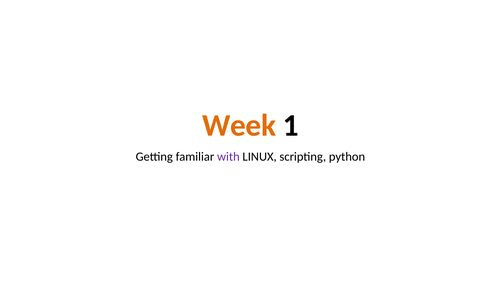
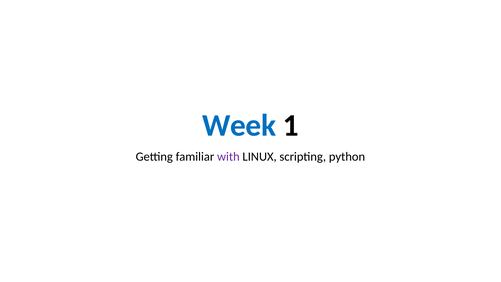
Week colour: orange -> blue (239, 125)
